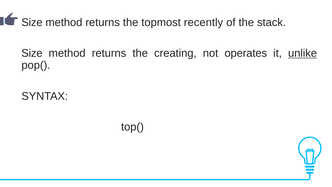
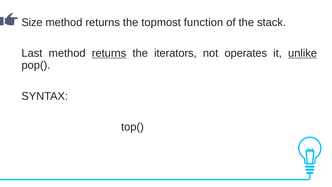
recently: recently -> function (204, 22)
Size: Size -> Last (32, 53)
returns underline: none -> present (109, 53)
creating: creating -> iterators (175, 53)
